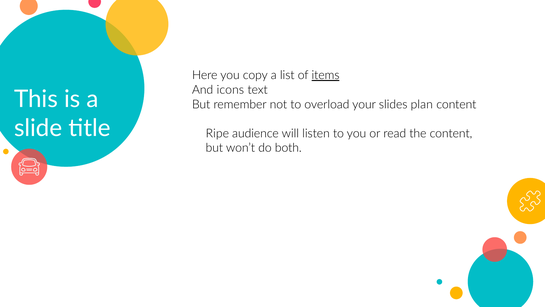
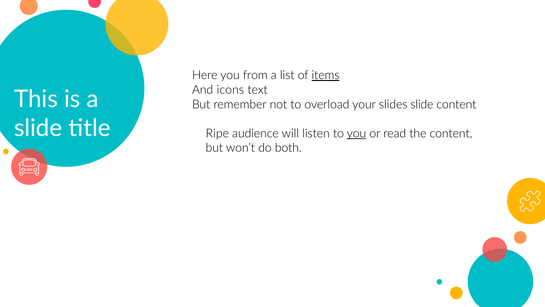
copy: copy -> from (255, 75)
slides plan: plan -> slide (422, 104)
you underline: none -> present (357, 133)
